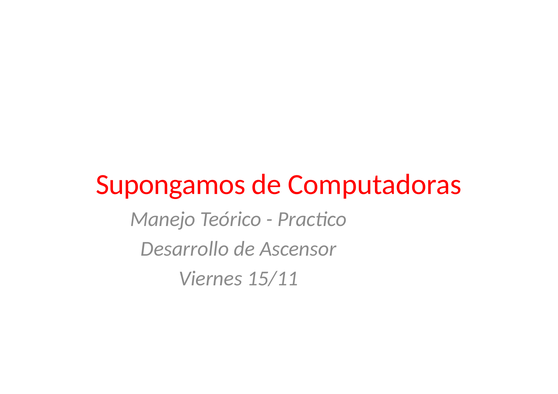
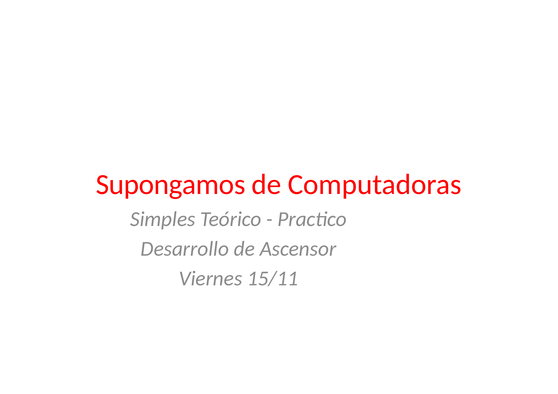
Manejo: Manejo -> Simples (163, 219)
